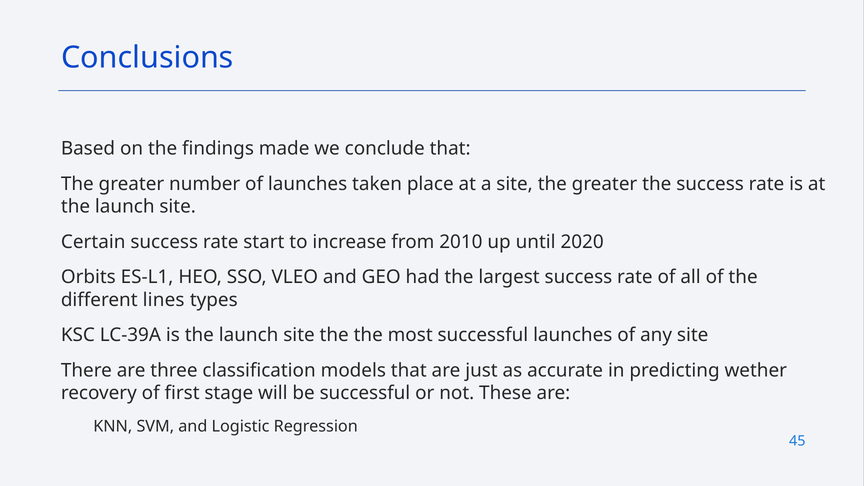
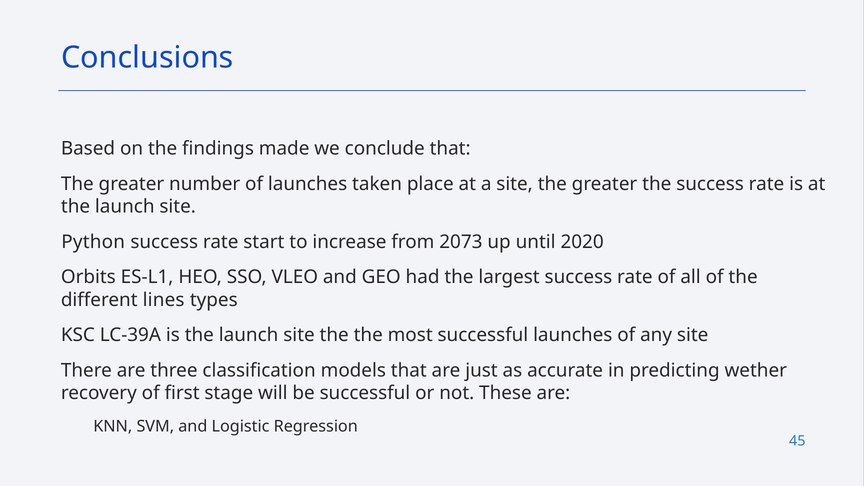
Certain: Certain -> Python (93, 242)
2010: 2010 -> 2073 (461, 242)
